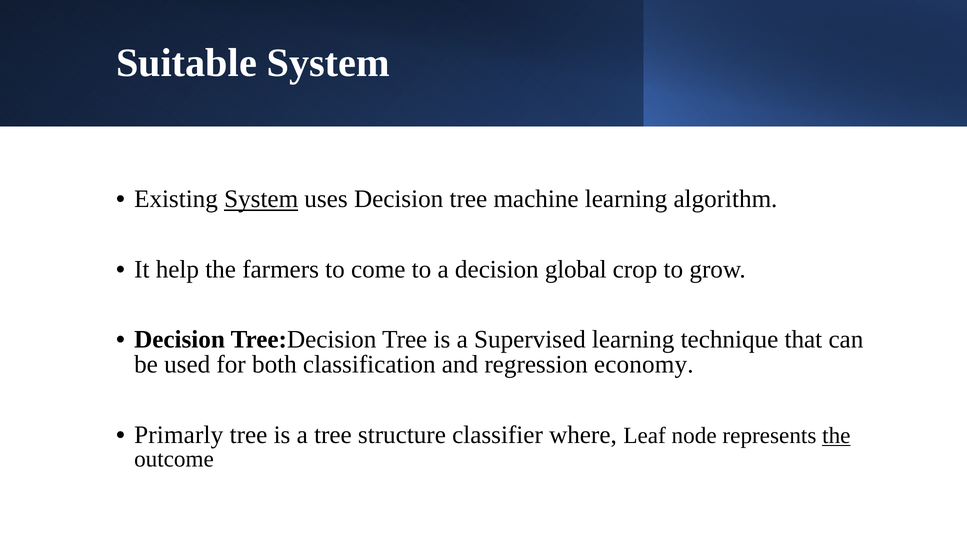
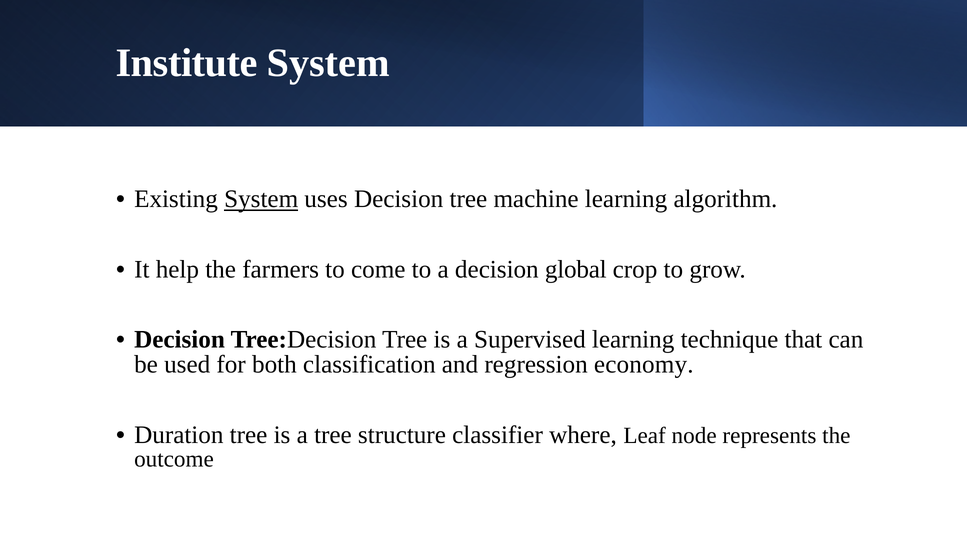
Suitable: Suitable -> Institute (187, 63)
Primarly: Primarly -> Duration (179, 435)
the underline: present -> none (836, 435)
